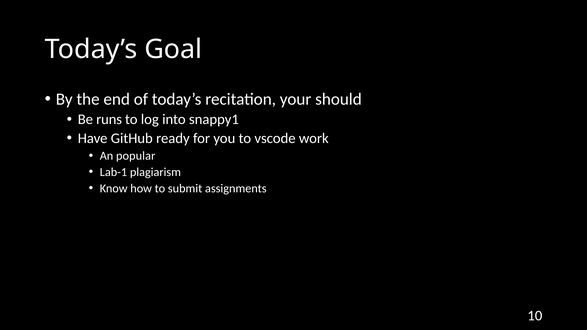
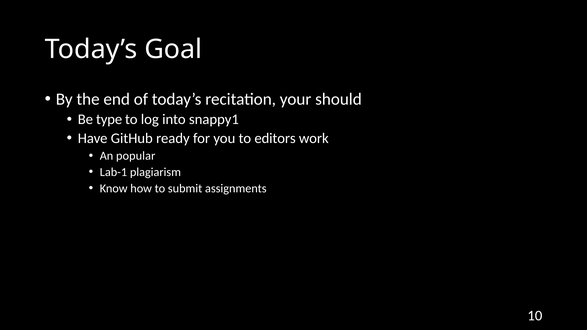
runs: runs -> type (109, 119)
vscode: vscode -> editors (275, 138)
